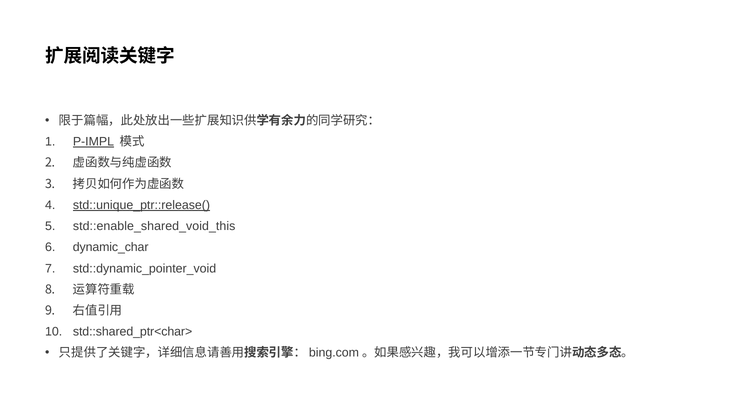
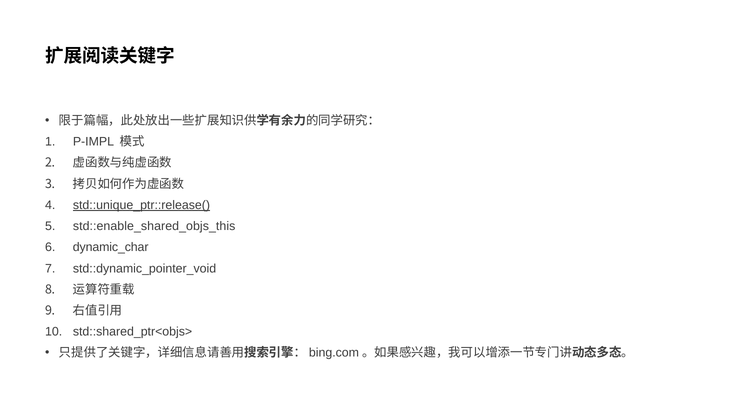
P-IMPL underline: present -> none (93, 142)
std::enable_shared_void_this: std::enable_shared_void_this -> std::enable_shared_objs_this (154, 226)
std::shared_ptr<char>: std::shared_ptr<char> -> std::shared_ptr<objs> (133, 332)
